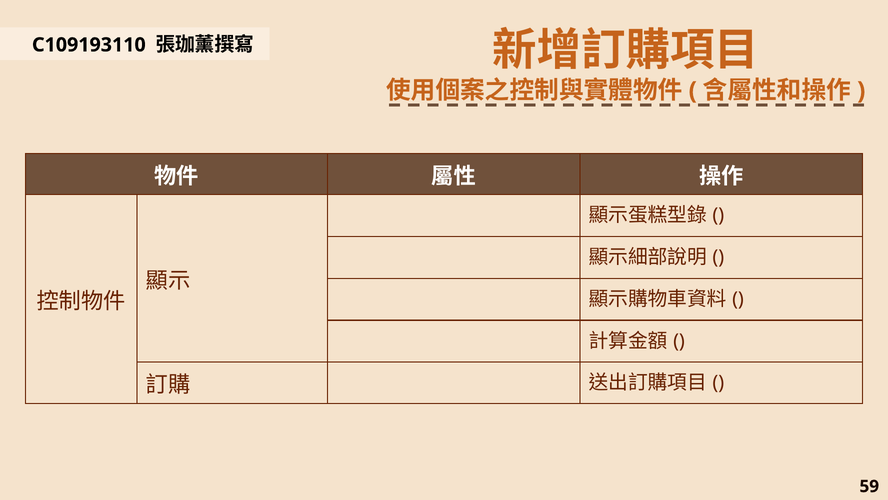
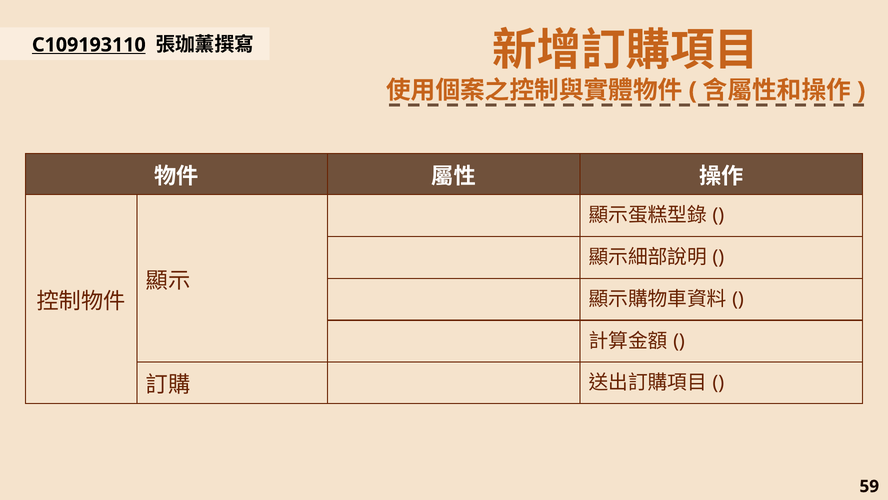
C109193110 underline: none -> present (89, 45)
